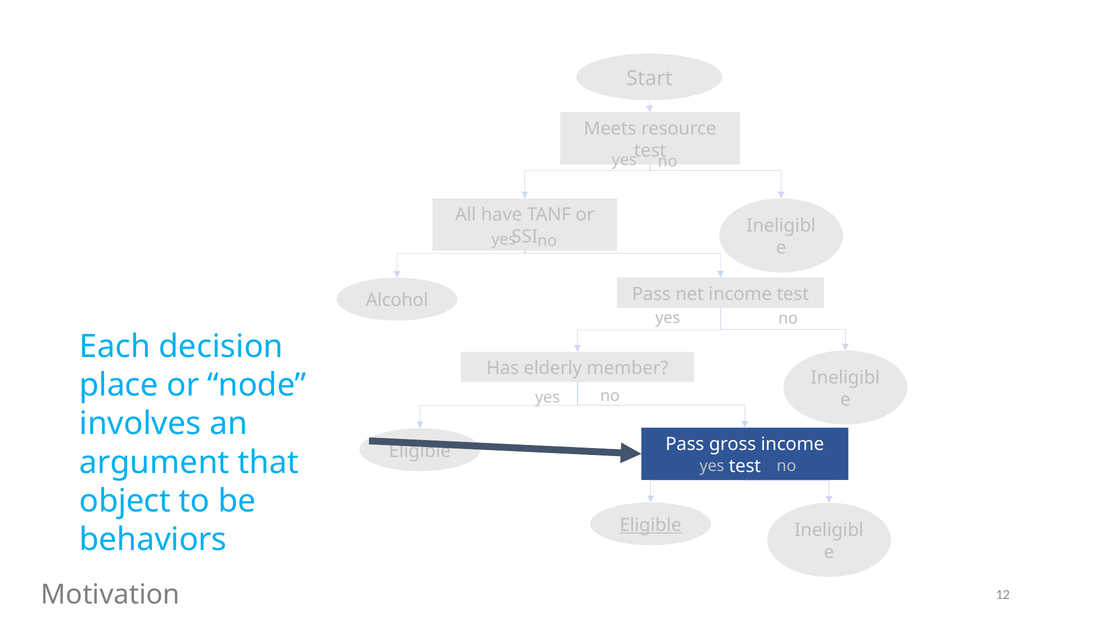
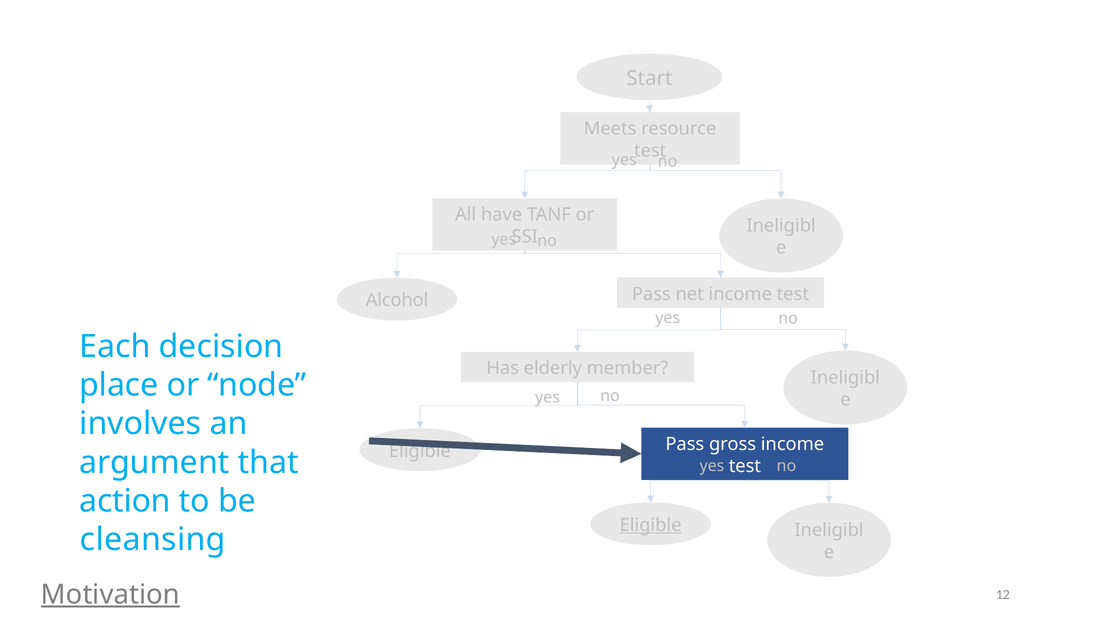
object: object -> action (125, 501)
behaviors: behaviors -> cleansing (153, 539)
Motivation underline: none -> present (110, 594)
